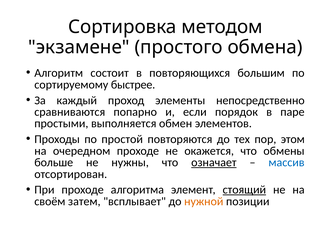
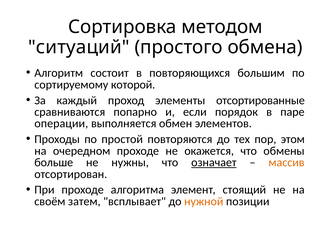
экзамене: экзамене -> ситуаций (79, 47)
быстрее: быстрее -> которой (133, 85)
непосредственно: непосредственно -> отсортированные (260, 100)
простыми: простыми -> операции (61, 124)
массив colour: blue -> orange (287, 163)
стоящий underline: present -> none (244, 190)
